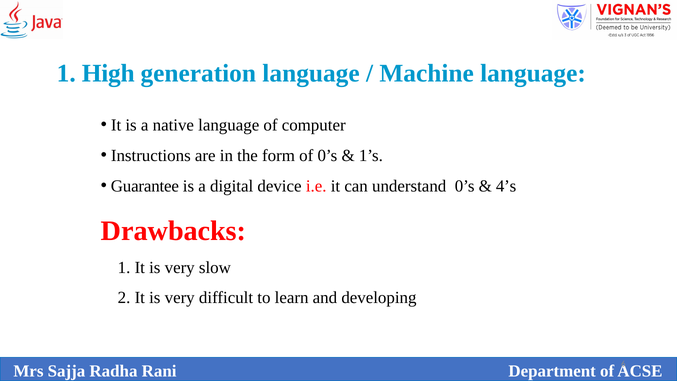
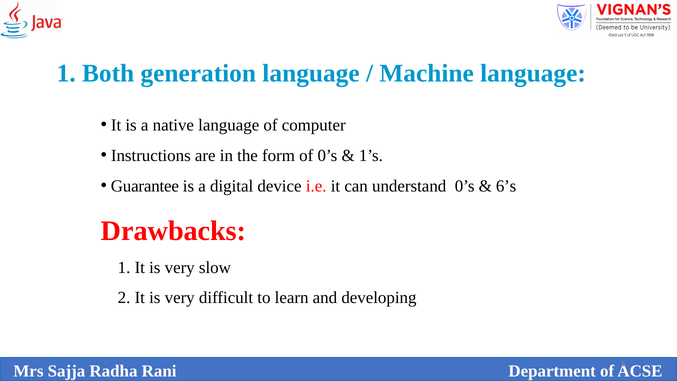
High: High -> Both (108, 74)
4’s: 4’s -> 6’s (506, 186)
